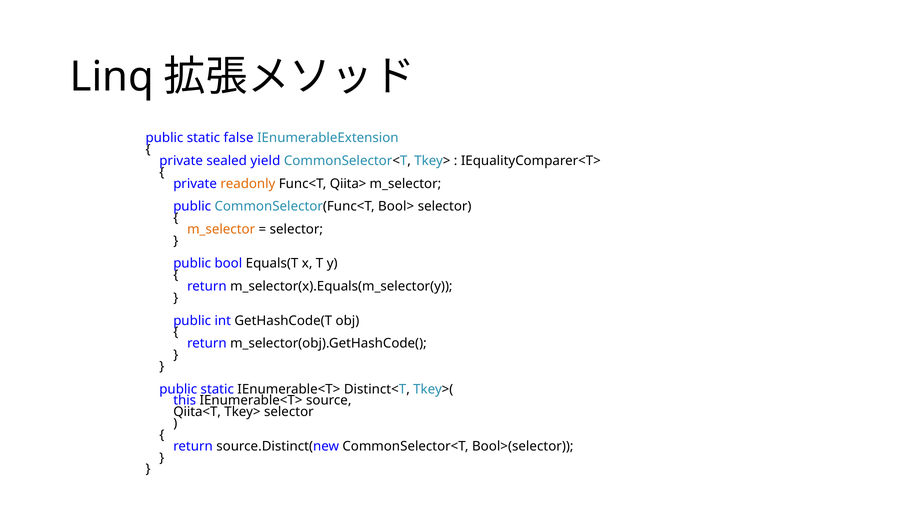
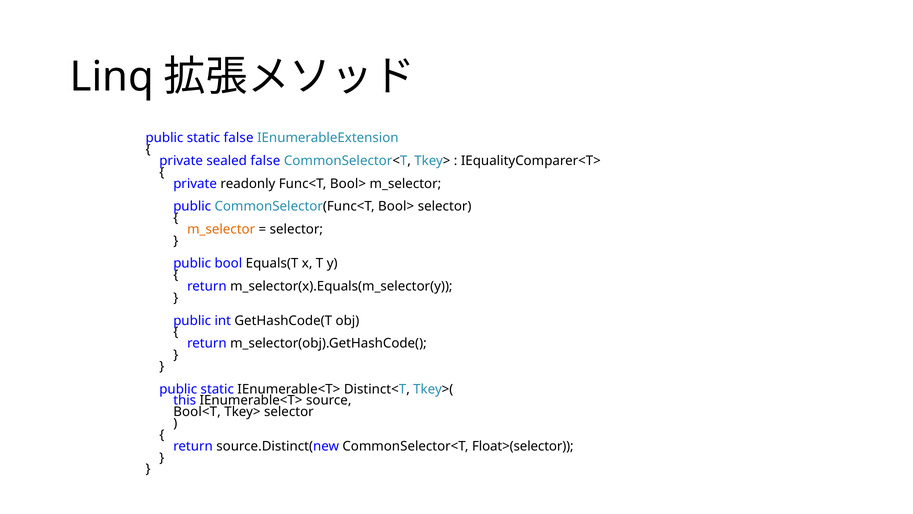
sealed yield: yield -> false (265, 161)
readonly colour: orange -> black (248, 184)
Func<T Qiita>: Qiita> -> Bool> (348, 184)
Qiita<T: Qiita<T -> Bool<T (197, 412)
Bool>(selector: Bool>(selector -> Float>(selector (523, 446)
